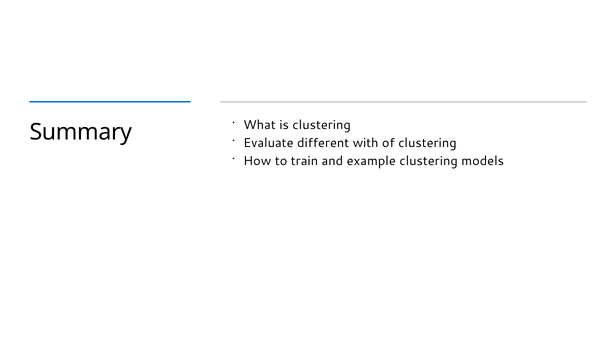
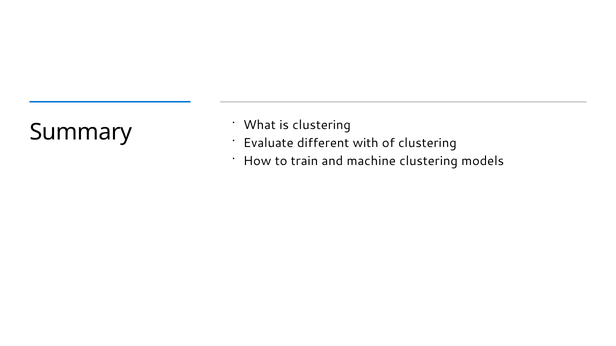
example: example -> machine (371, 161)
